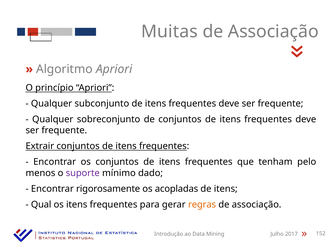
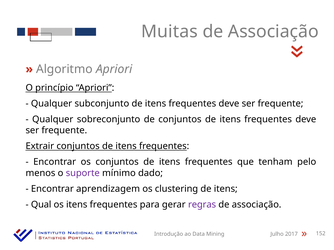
rigorosamente: rigorosamente -> aprendizagem (108, 189)
acopladas: acopladas -> clustering (177, 189)
regras colour: orange -> purple (202, 205)
